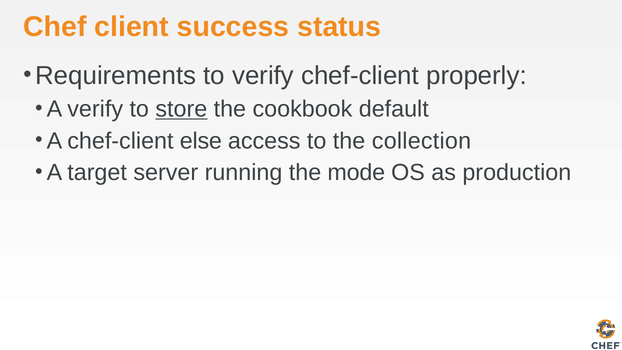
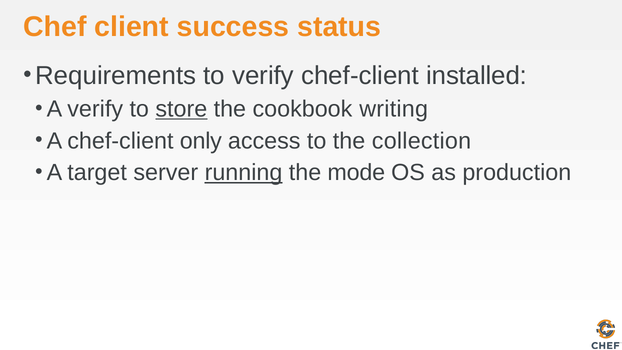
properly: properly -> installed (477, 76)
default: default -> writing (394, 109)
else: else -> only (201, 141)
running underline: none -> present (244, 173)
